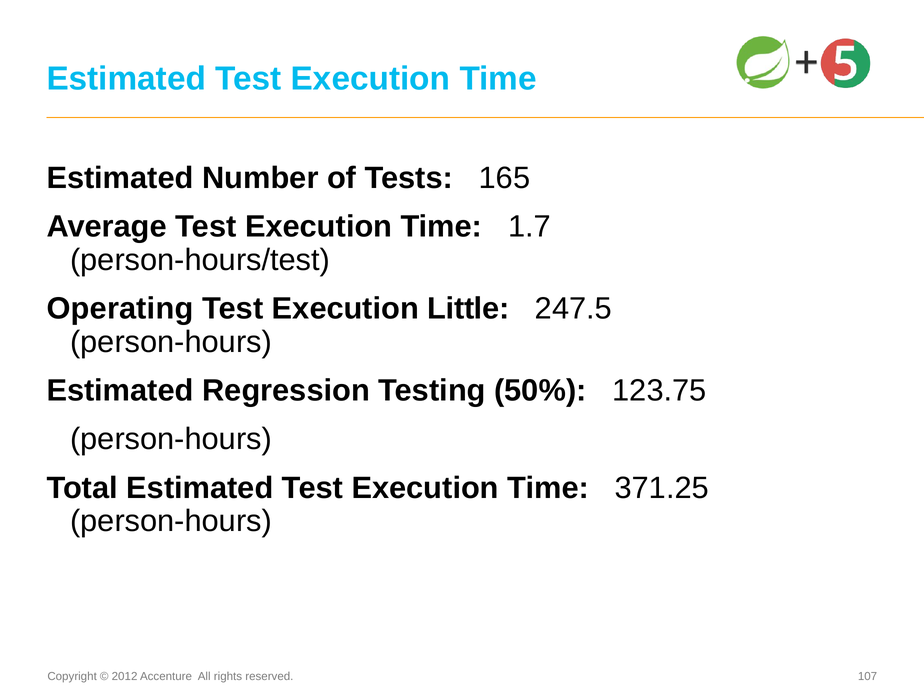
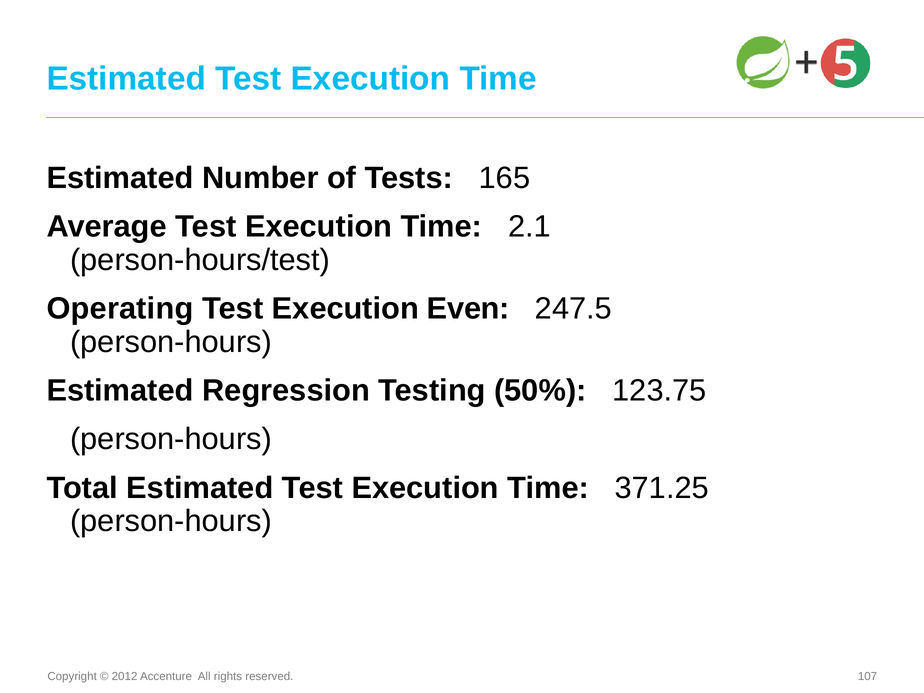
1.7: 1.7 -> 2.1 (529, 227)
Little: Little -> Even (468, 309)
